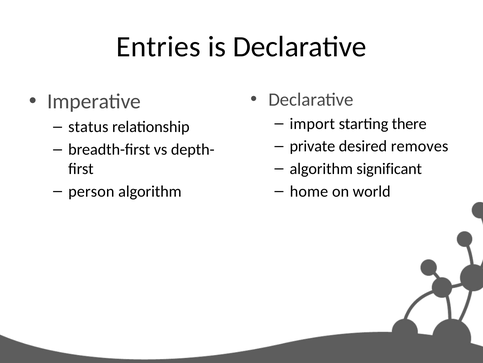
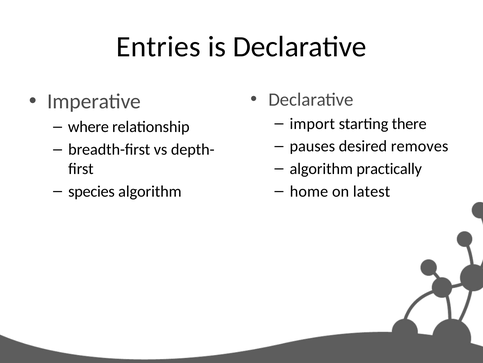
status: status -> where (88, 127)
private: private -> pauses (312, 146)
significant: significant -> practically (389, 169)
world: world -> latest (372, 191)
person: person -> species (91, 191)
